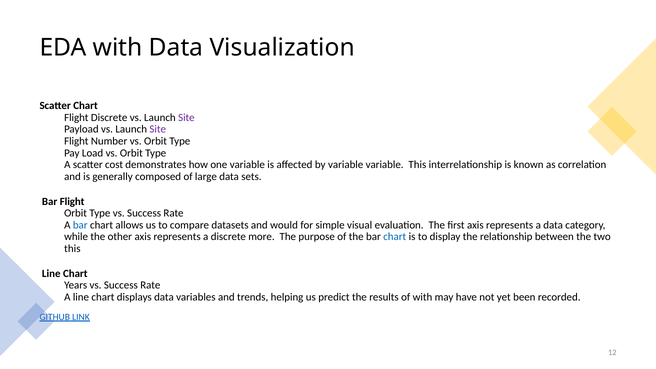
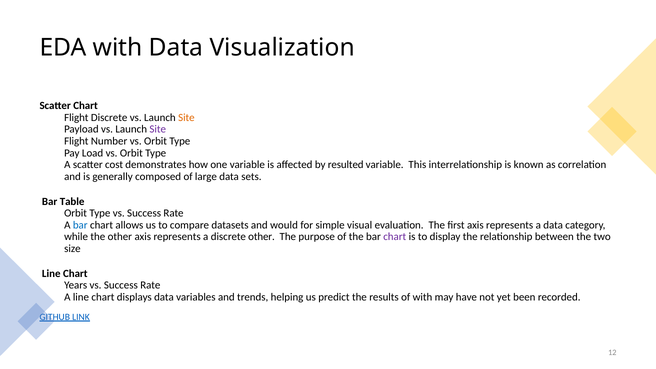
Site colour: purple -> orange (186, 118)
by variable: variable -> resulted (346, 165)
Bar Flight: Flight -> Table (72, 201)
discrete more: more -> other (262, 237)
chart colour: blue -> purple (395, 237)
this: this -> size (72, 249)
